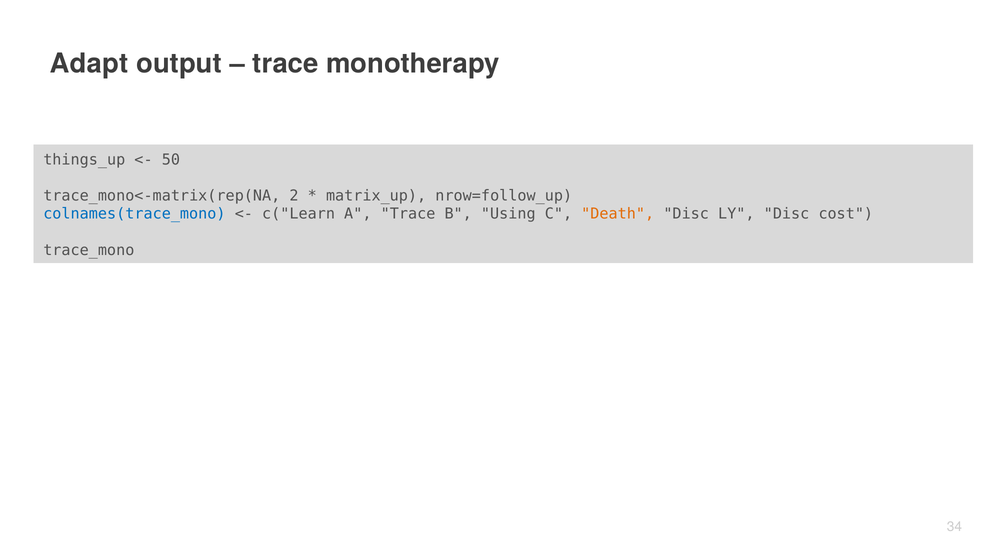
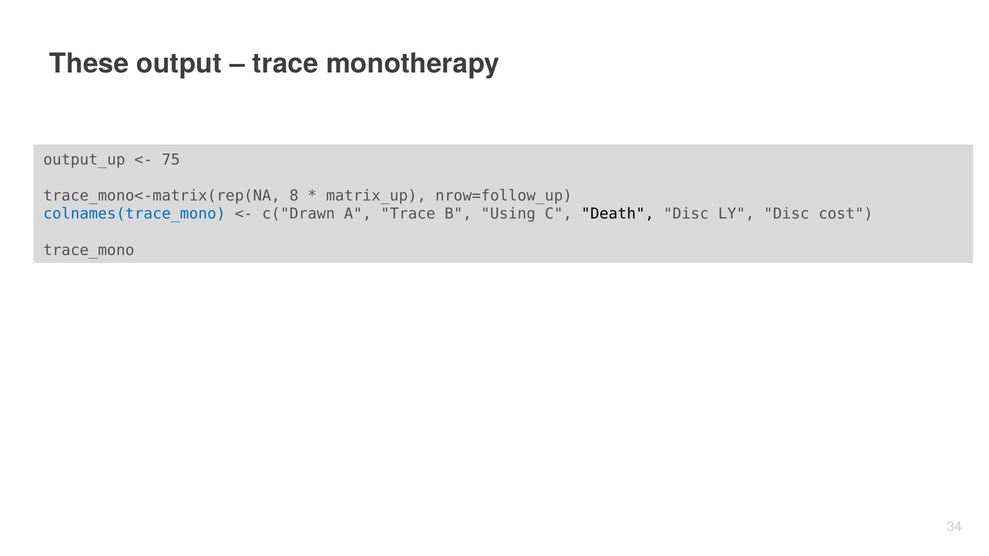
Adapt: Adapt -> These (89, 64)
things_up: things_up -> output_up (84, 160)
50: 50 -> 75 (171, 160)
2: 2 -> 8 (294, 196)
c("Learn: c("Learn -> c("Drawn (299, 214)
Death colour: orange -> black (618, 214)
